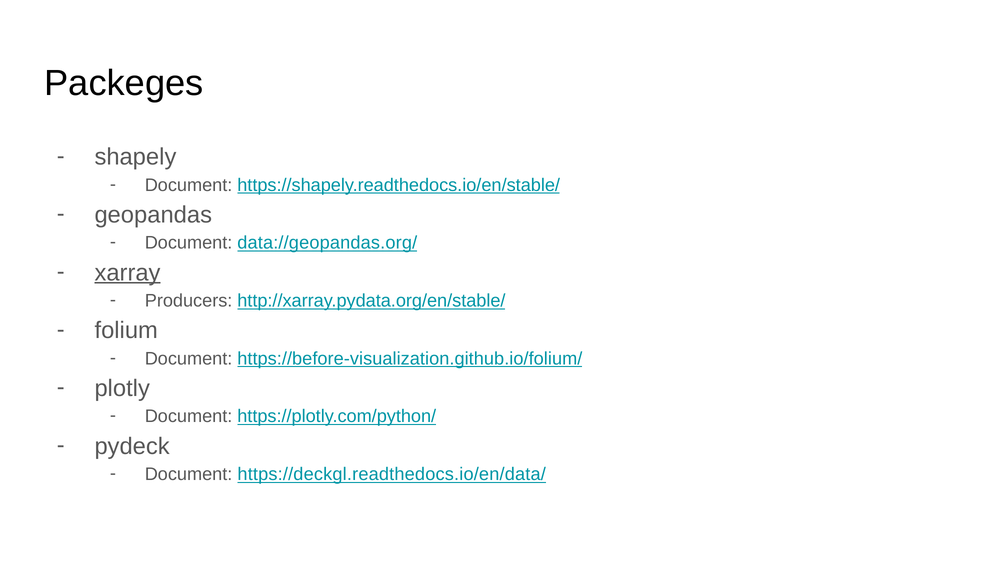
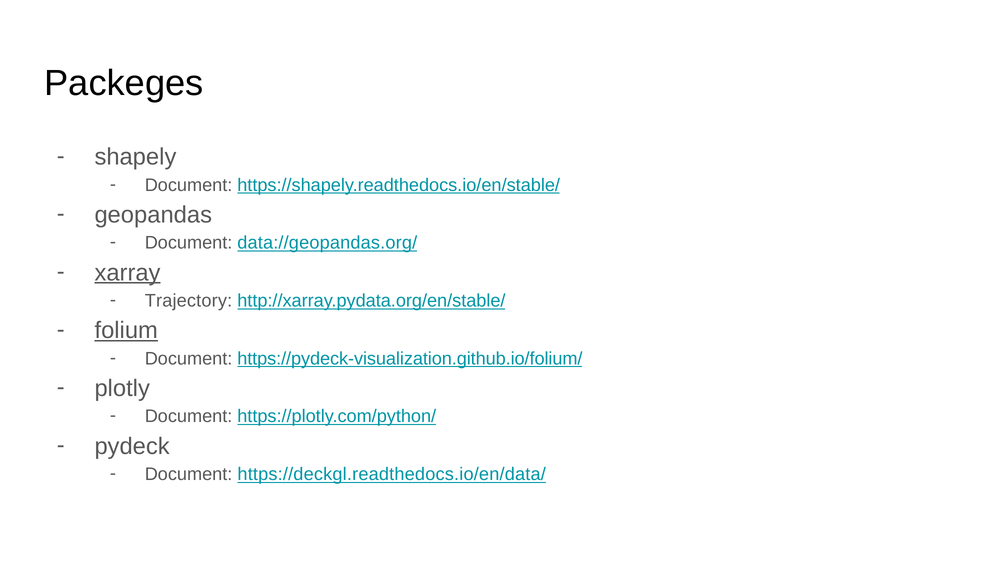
Producers: Producers -> Trajectory (188, 300)
folium underline: none -> present (126, 330)
https://before-visualization.github.io/folium/: https://before-visualization.github.io/folium/ -> https://pydeck-visualization.github.io/folium/ (410, 358)
